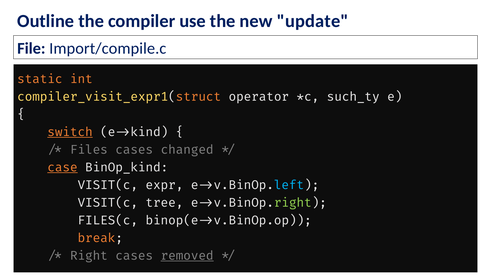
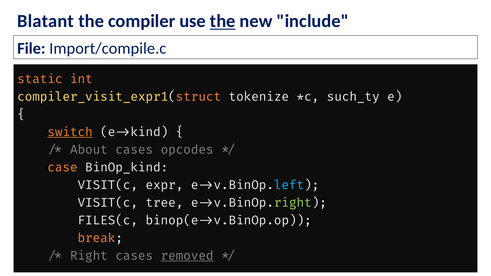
Outline: Outline -> Blatant (46, 21)
the underline: none -> present (223, 21)
update: update -> include (313, 21)
operator: operator -> tokenize (259, 97)
Files: Files -> About (89, 150)
changed: changed -> opcodes (187, 150)
case underline: present -> none (63, 168)
